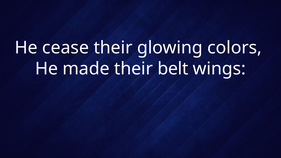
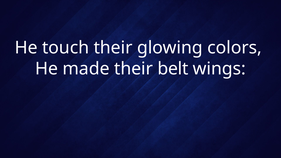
cease: cease -> touch (66, 48)
